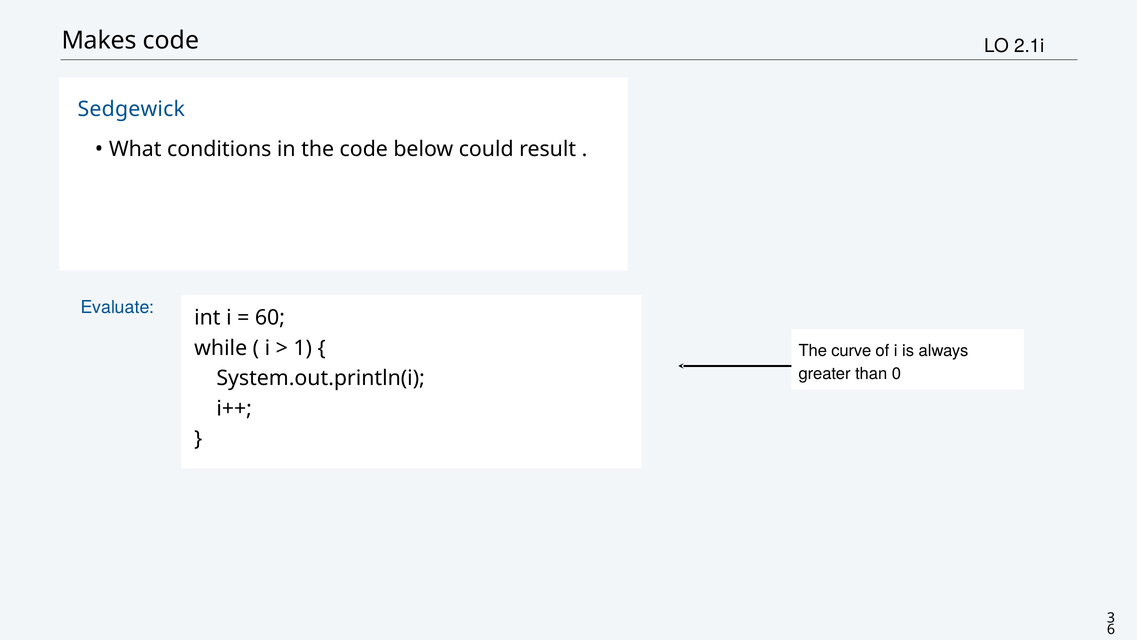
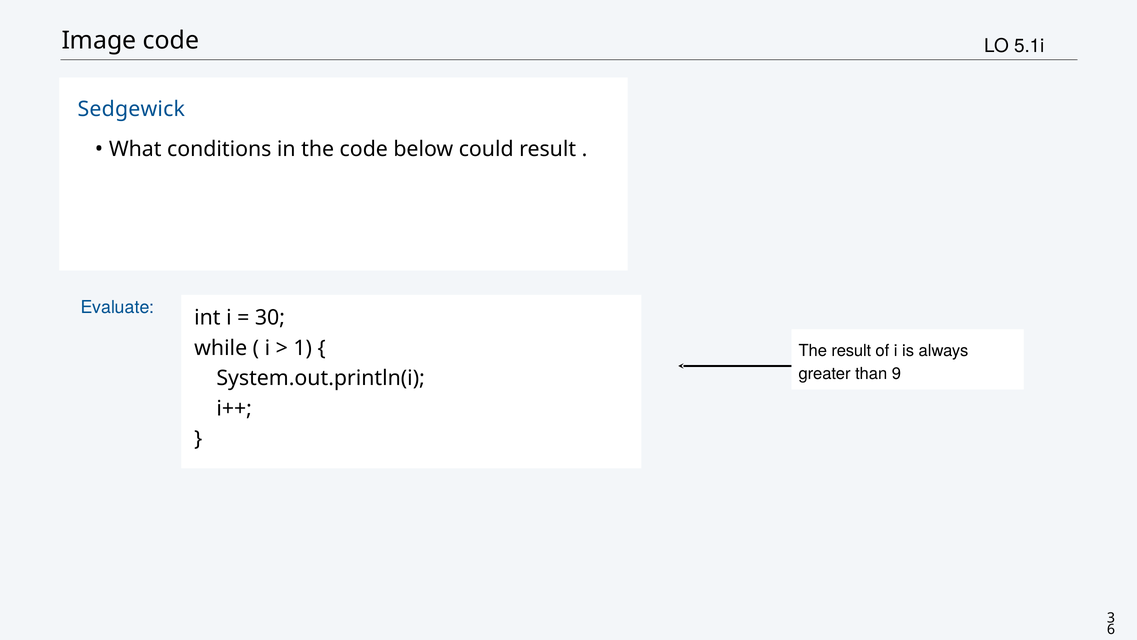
Makes: Makes -> Image (99, 40)
2.1i: 2.1i -> 5.1i (1029, 46)
60: 60 -> 30 (270, 318)
The curve: curve -> result (851, 350)
0: 0 -> 9 (896, 373)
